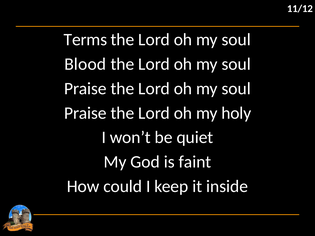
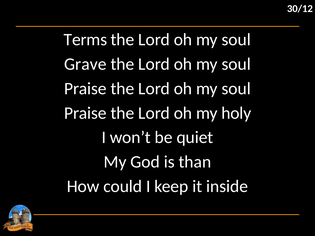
11/12: 11/12 -> 30/12 (300, 9)
Blood: Blood -> Grave (85, 64)
faint: faint -> than (195, 162)
